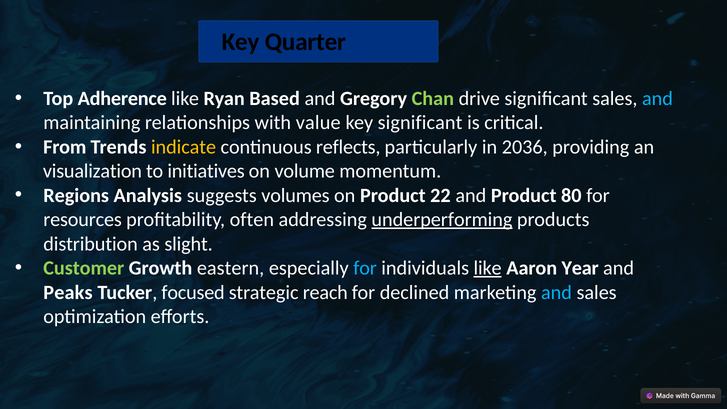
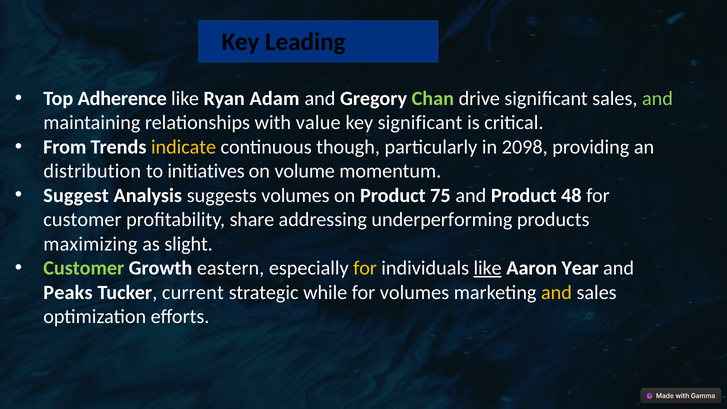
Quarter: Quarter -> Leading (305, 42)
Based: Based -> Adam (275, 98)
and colour: light blue -> light green (657, 98)
reflects: reflects -> though (348, 147)
2036: 2036 -> 2098 (525, 147)
visualization: visualization -> distribution (92, 171)
Regions: Regions -> Suggest (76, 195)
22: 22 -> 75 (440, 195)
80: 80 -> 48 (571, 195)
resources: resources -> customer (82, 220)
often: often -> share (252, 220)
underperforming underline: present -> none (442, 220)
distribution: distribution -> maximizing (90, 244)
for colour: light blue -> yellow (365, 268)
focused: focused -> current (193, 292)
reach: reach -> while (325, 292)
for declined: declined -> volumes (414, 292)
and colour: light blue -> yellow (556, 292)
